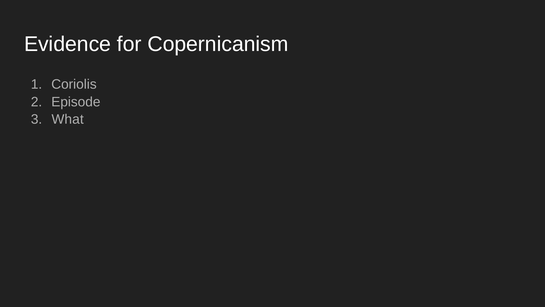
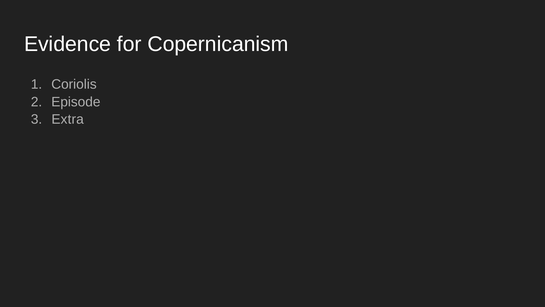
What: What -> Extra (68, 119)
